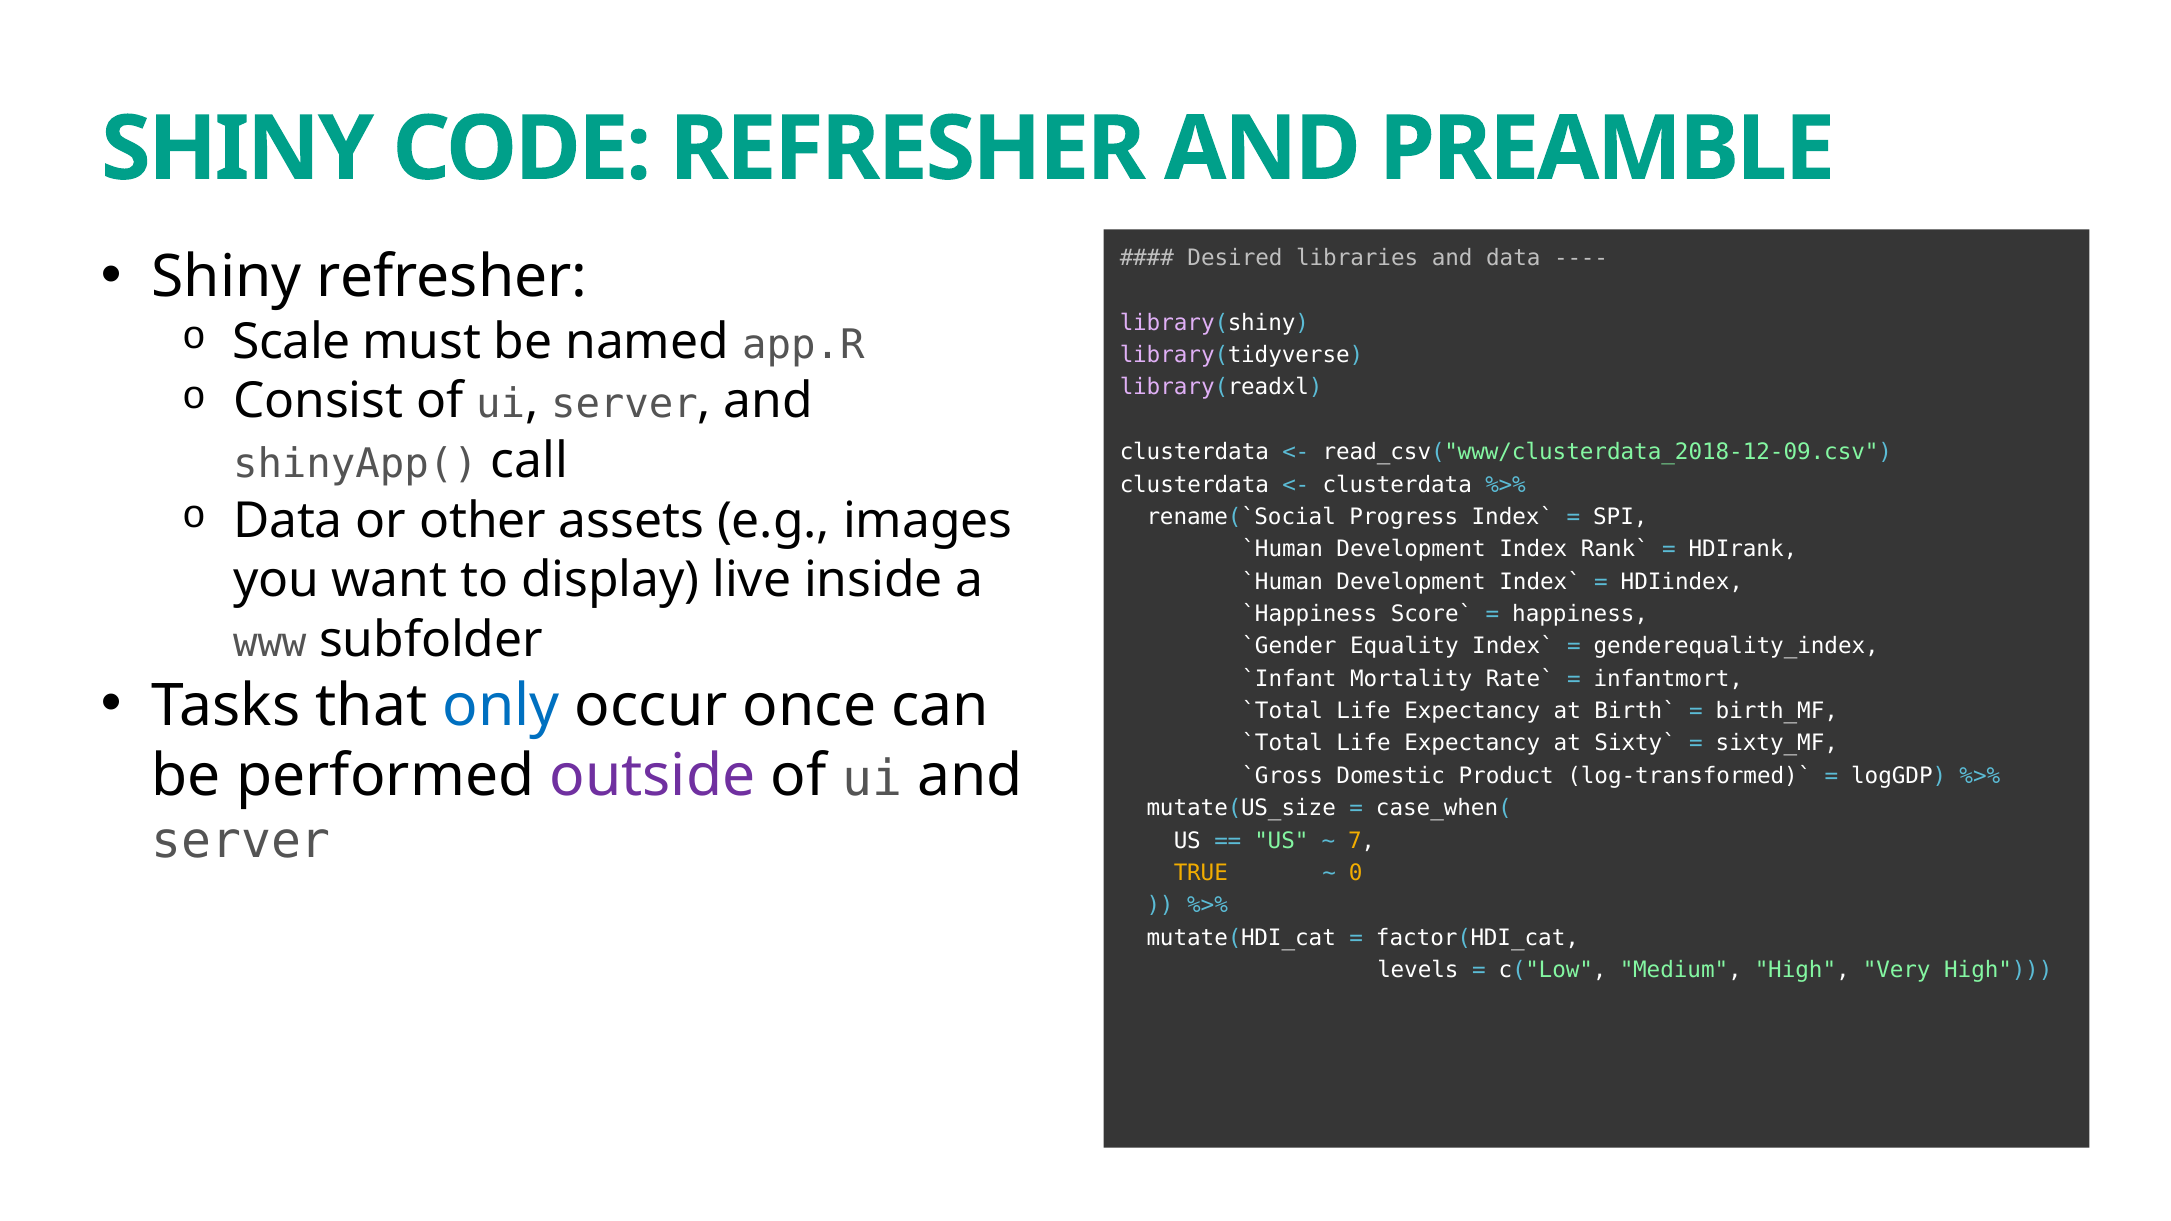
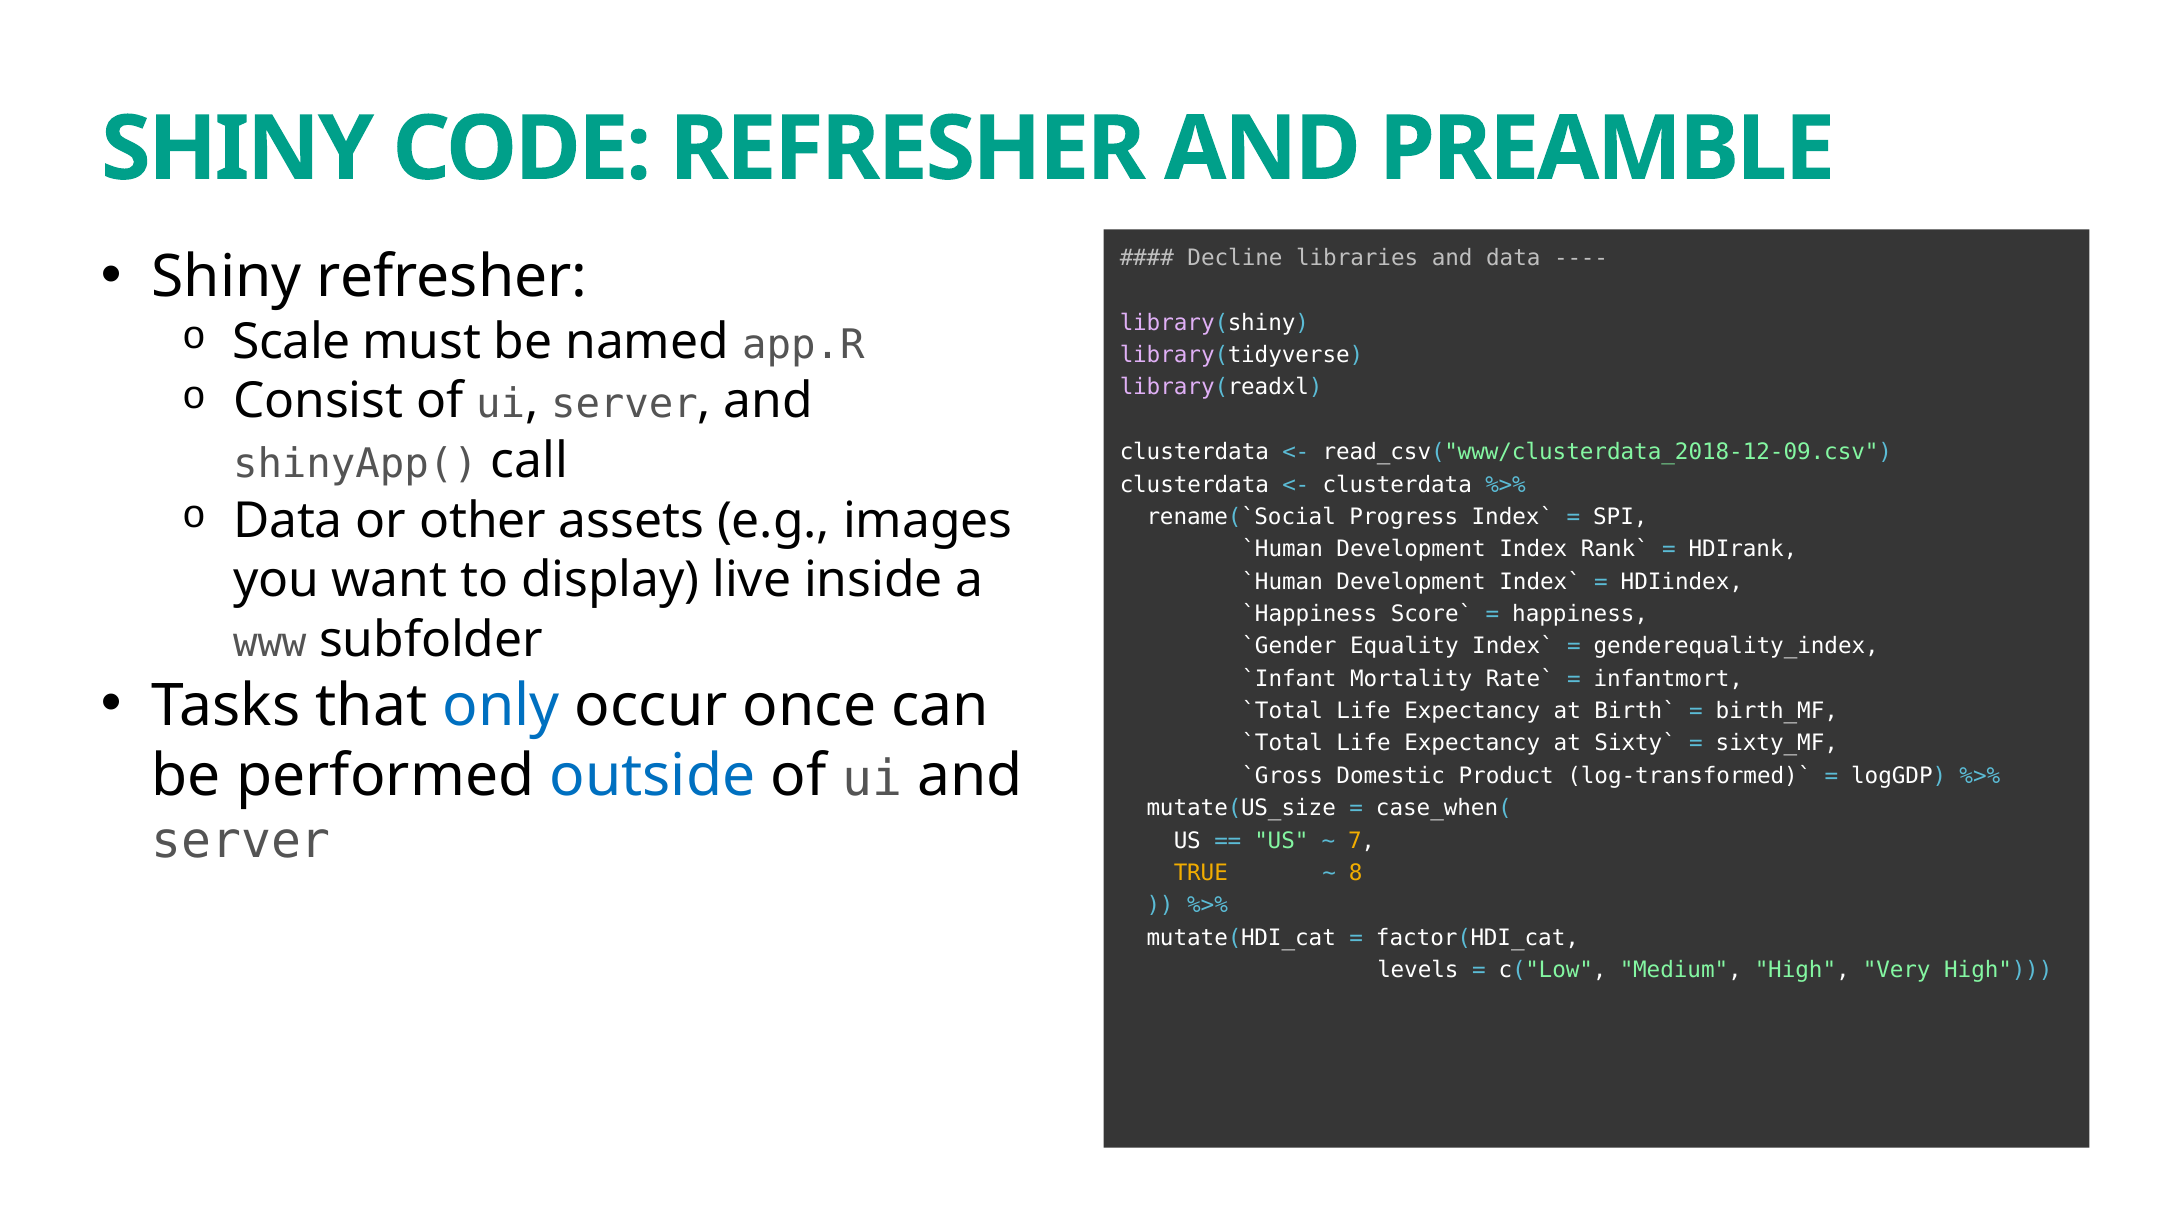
Desired: Desired -> Decline (1235, 258)
outside colour: purple -> blue (653, 776)
0: 0 -> 8 (1356, 873)
